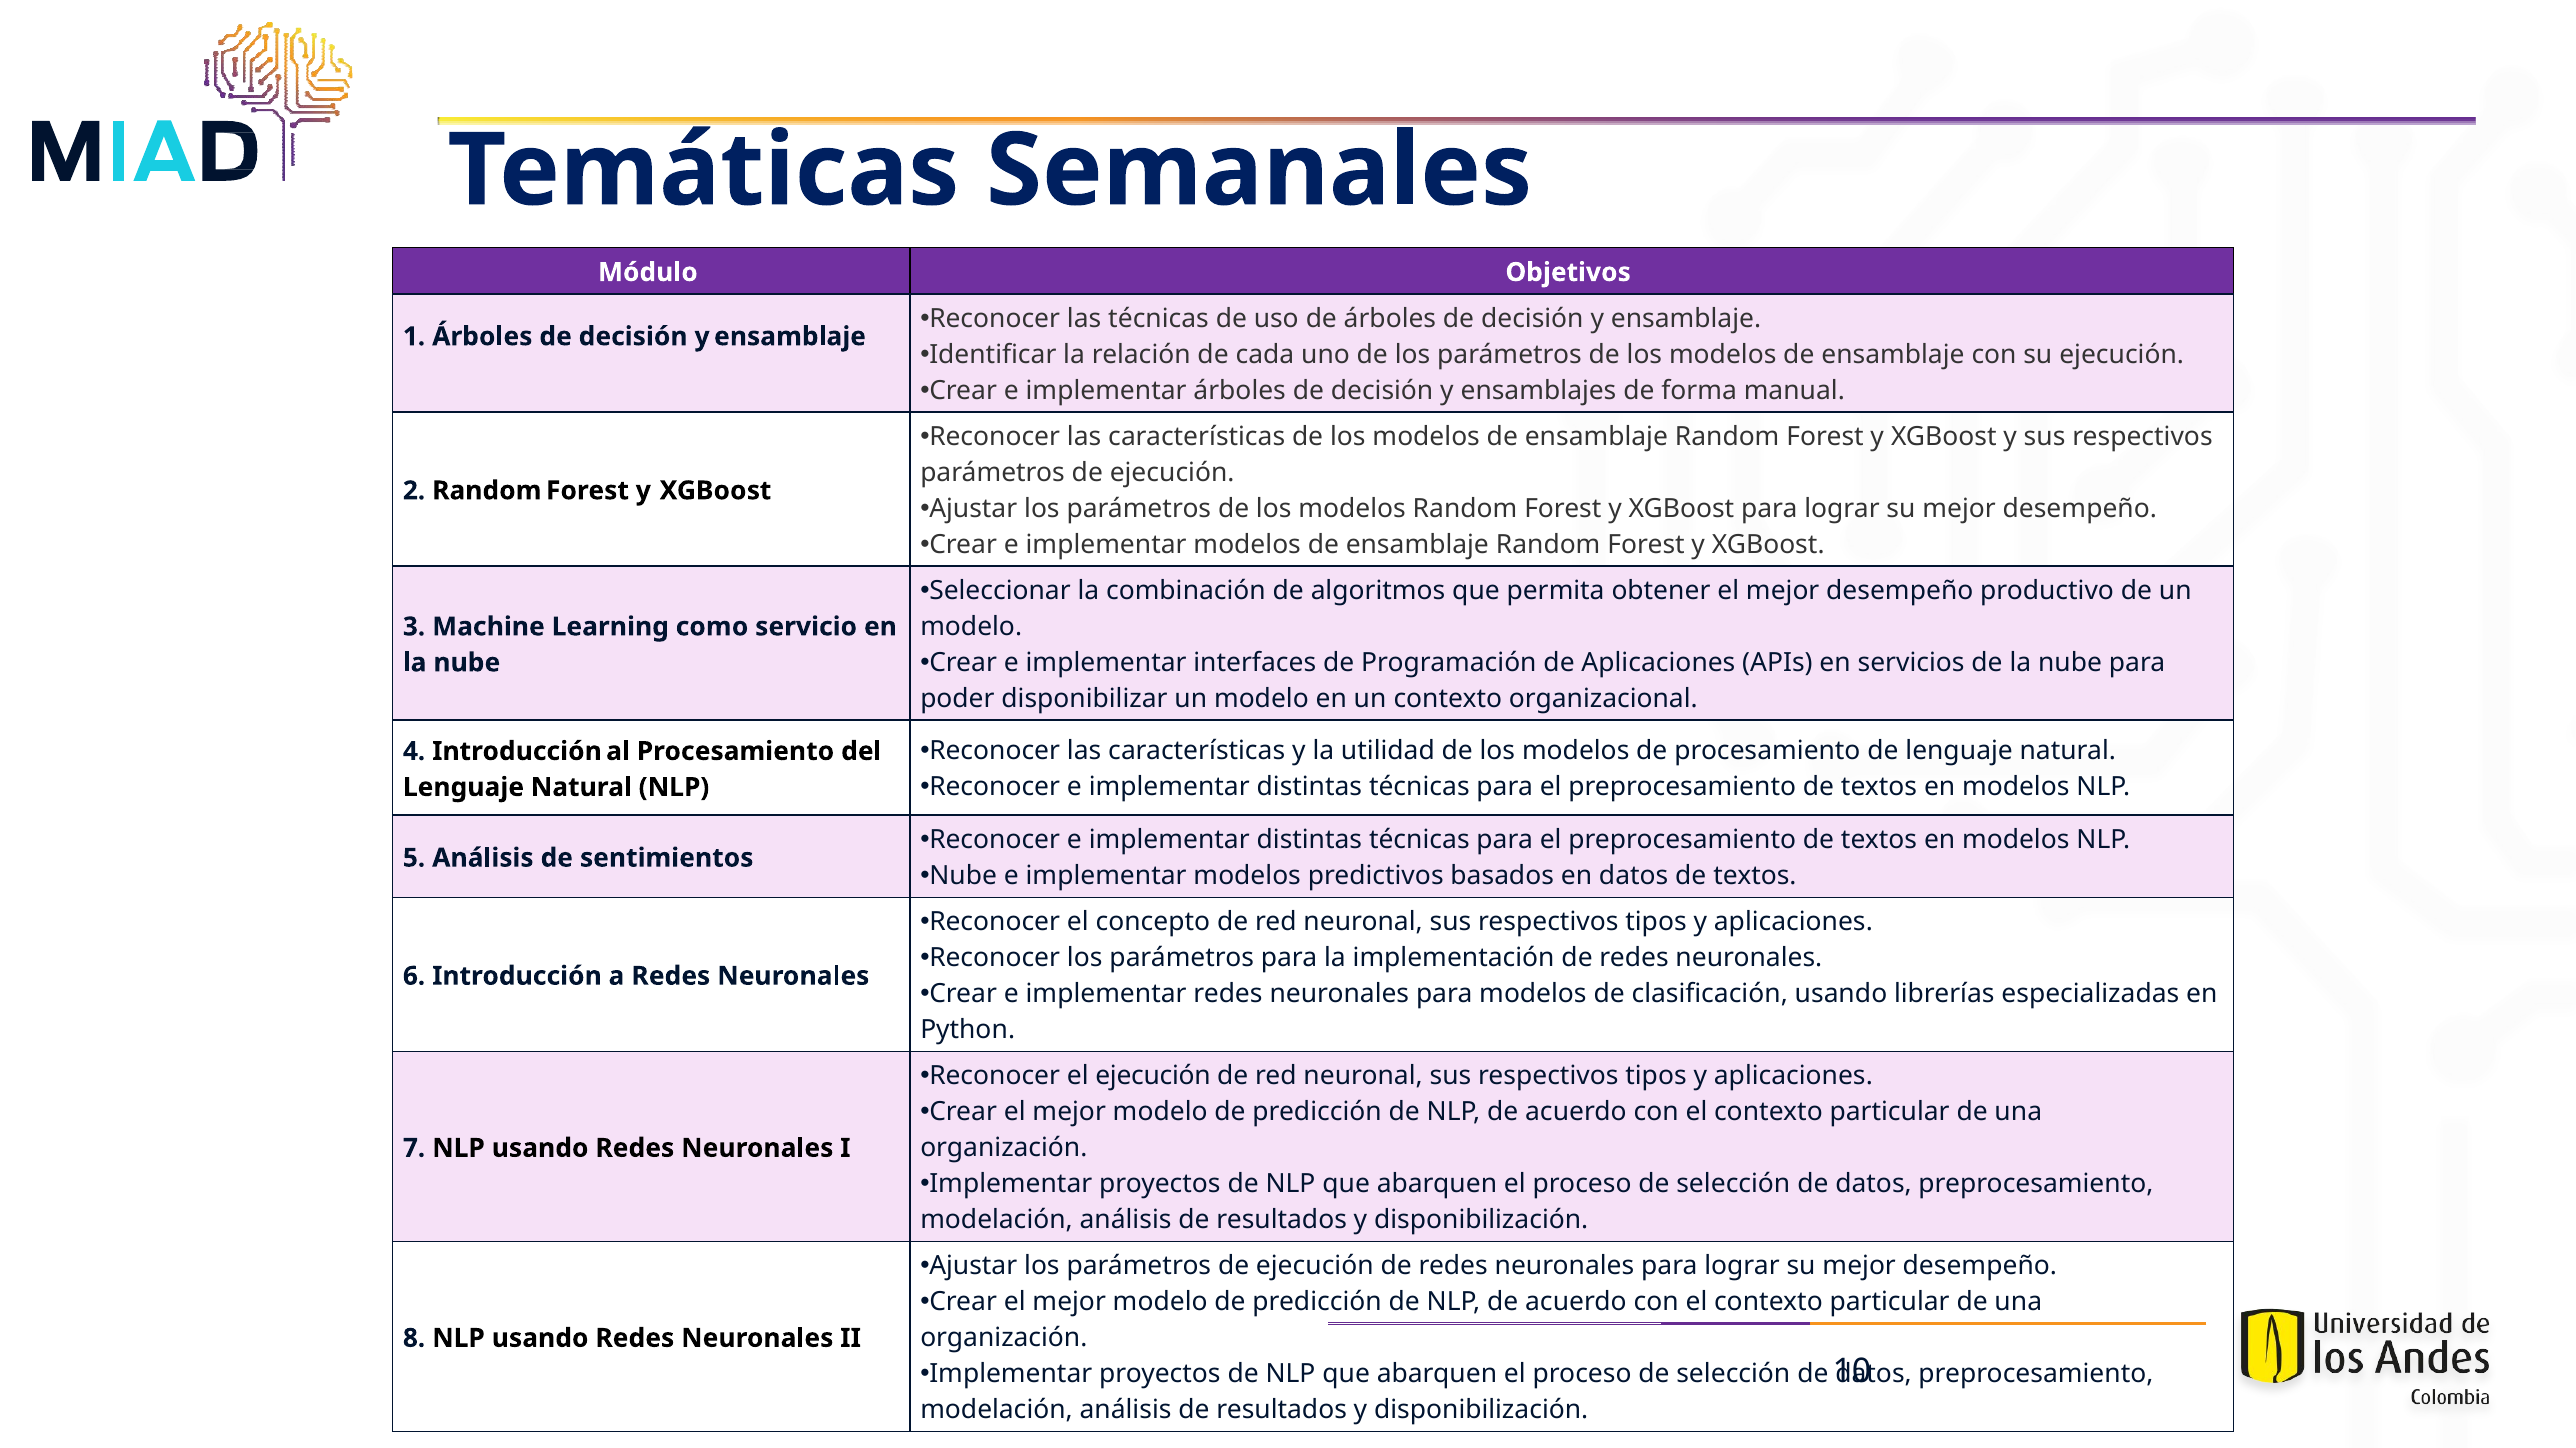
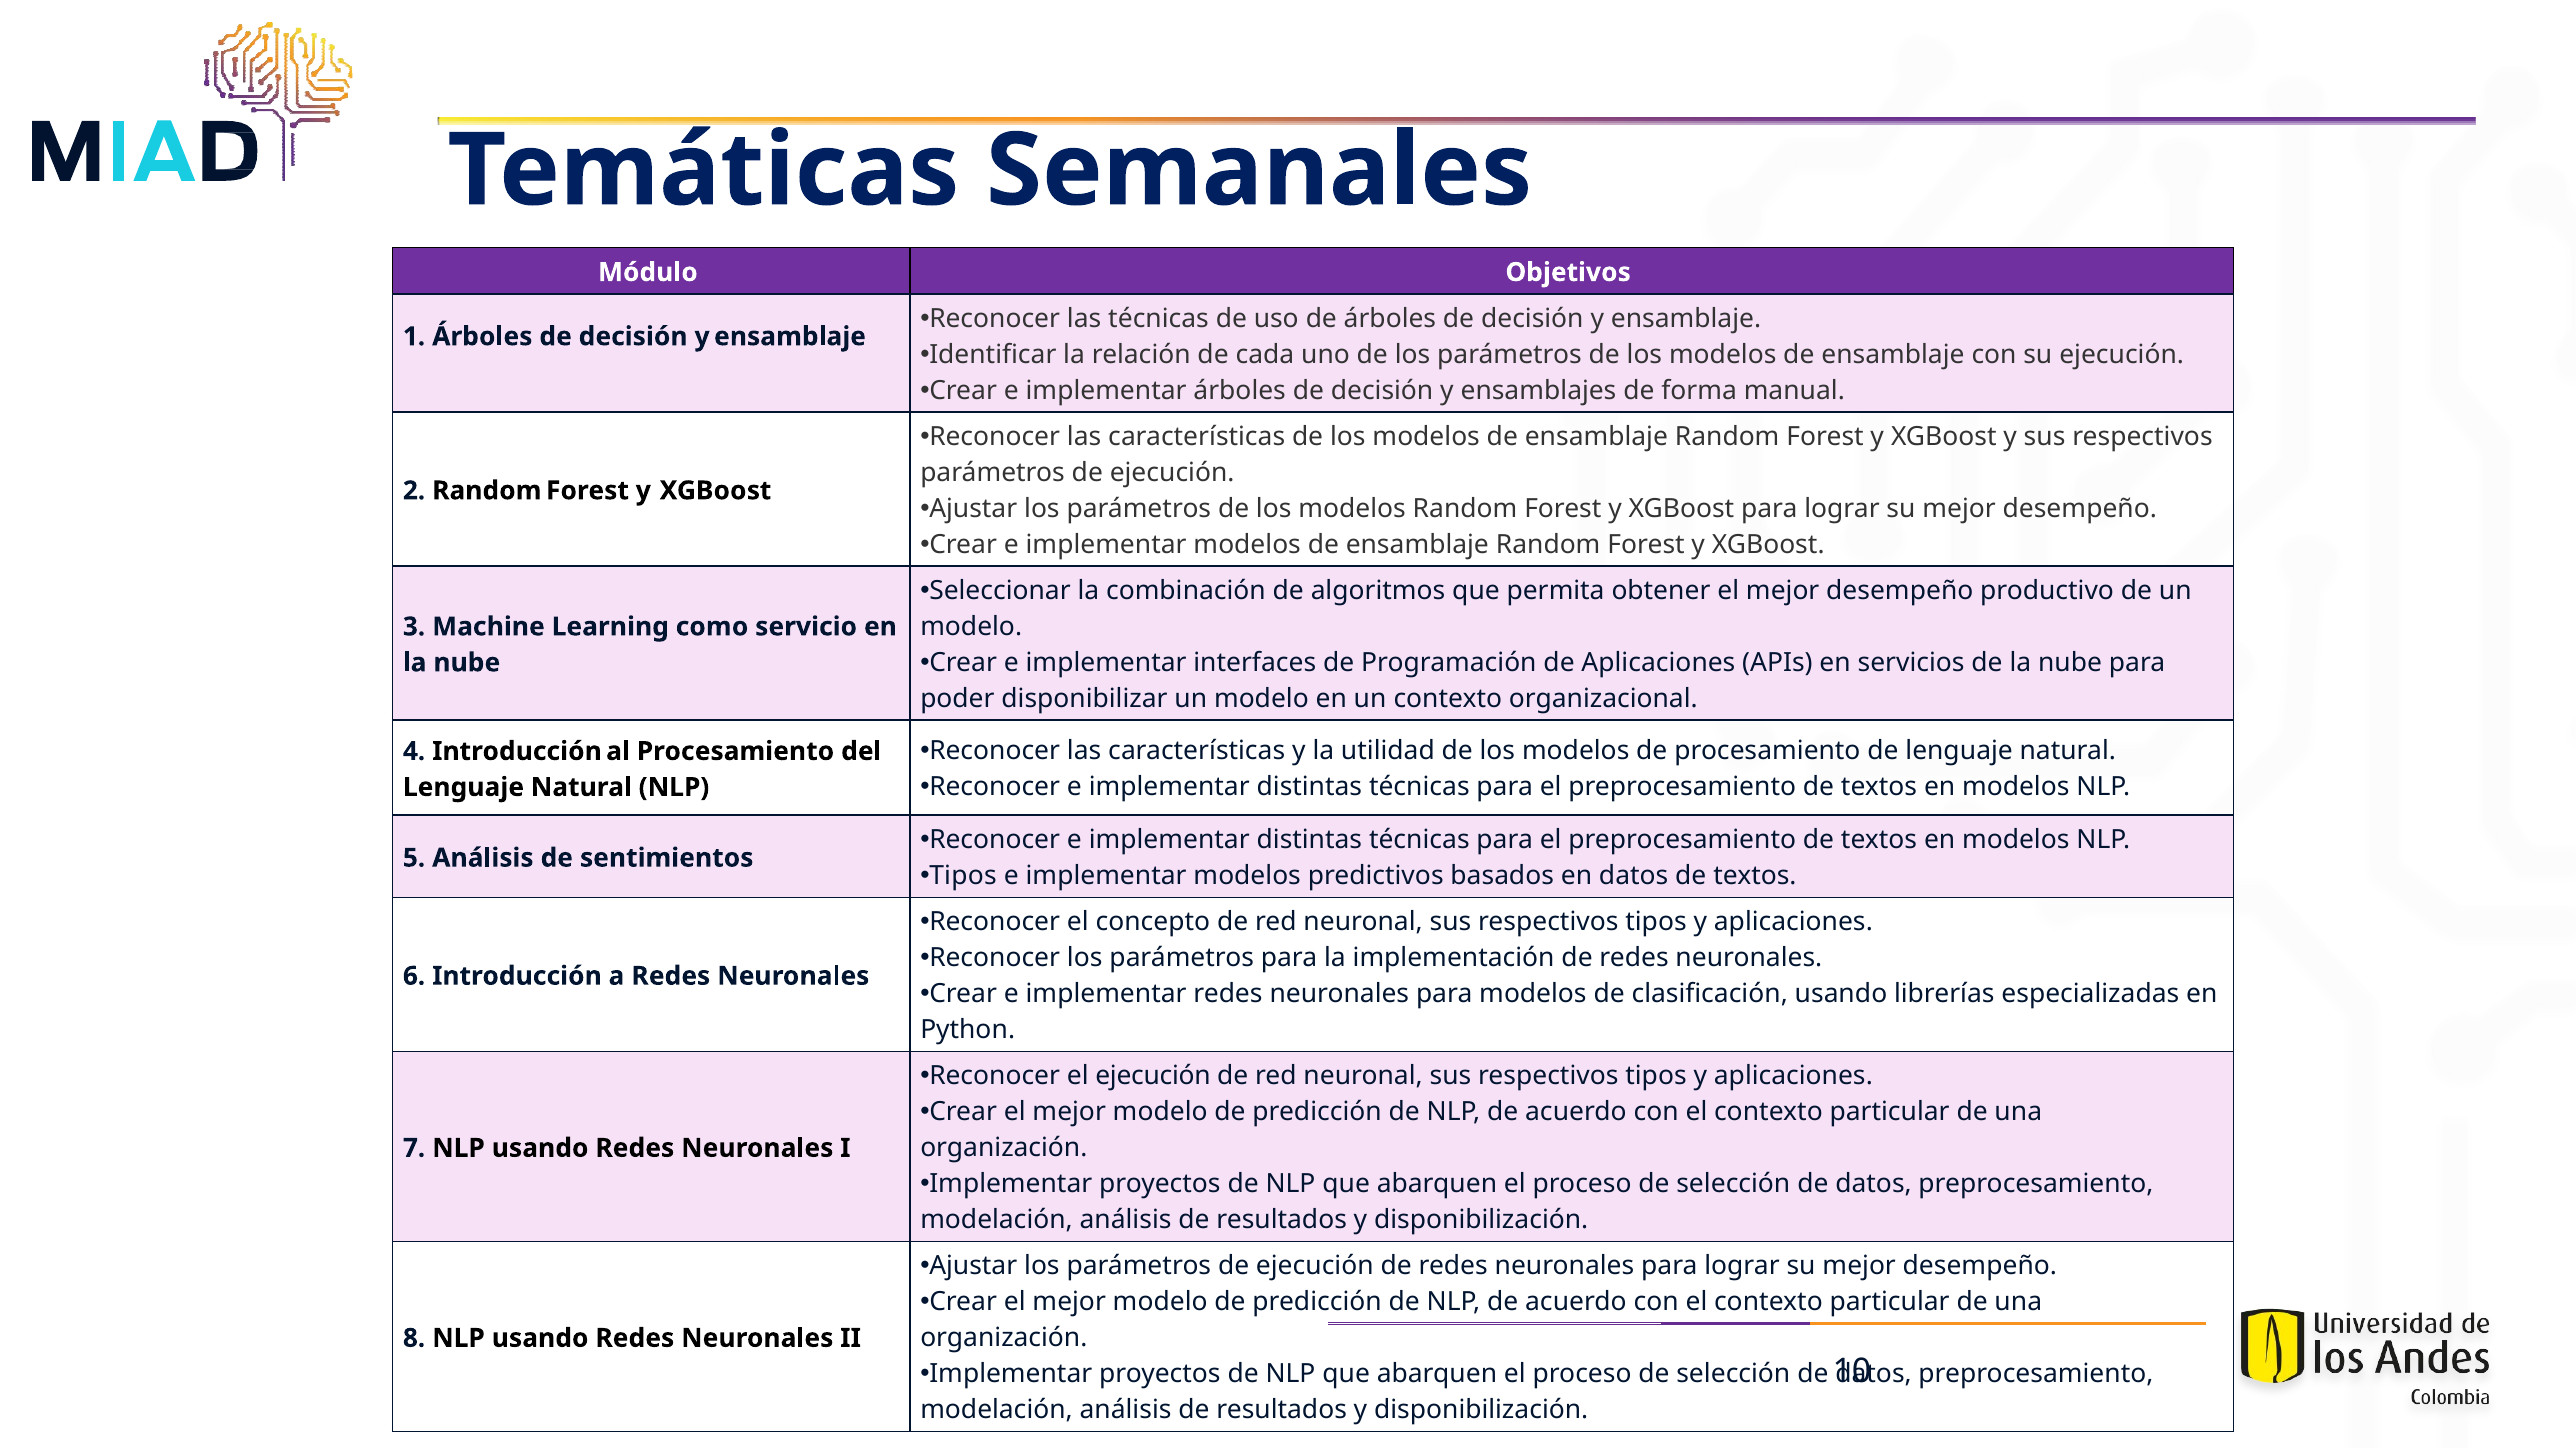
Nube: Nube -> Tipos (963, 876)
